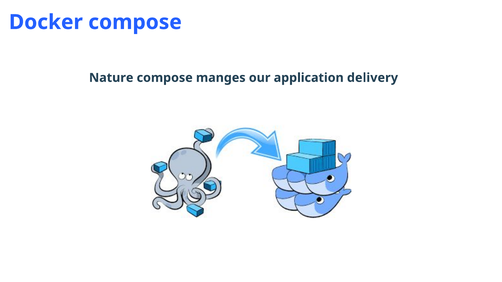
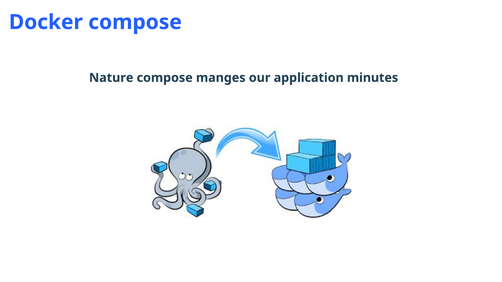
delivery: delivery -> minutes (373, 78)
